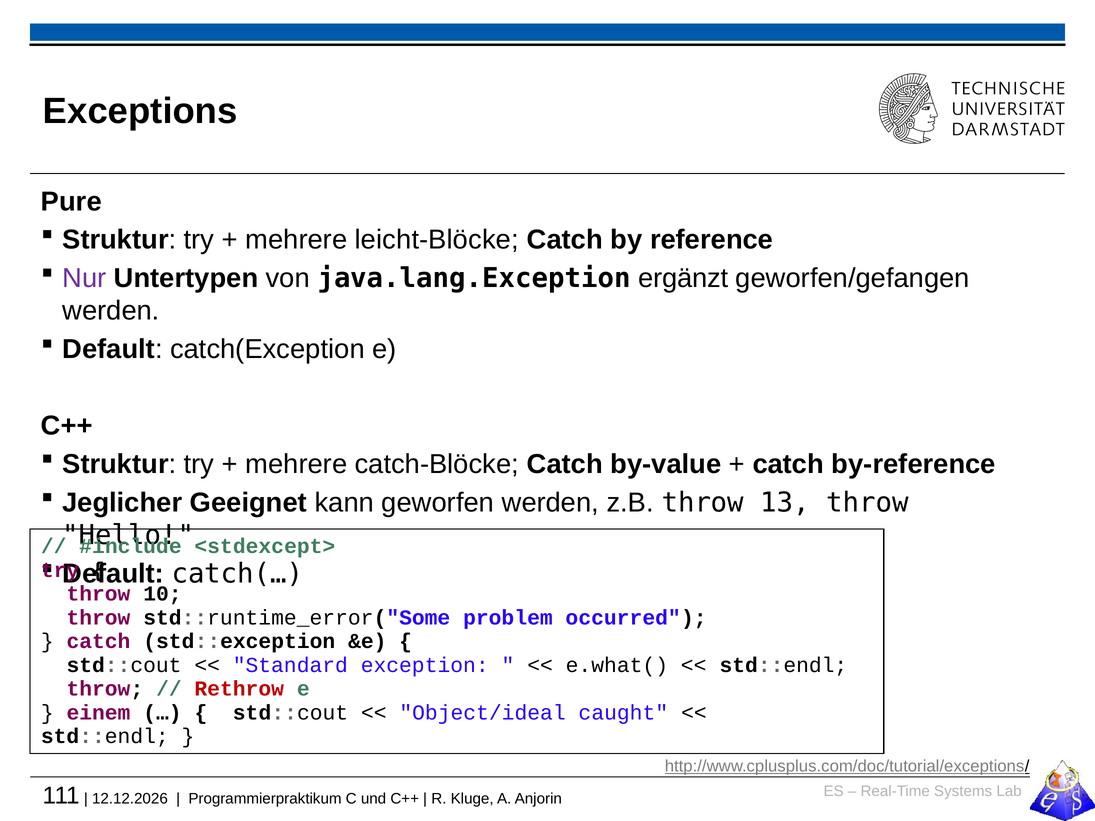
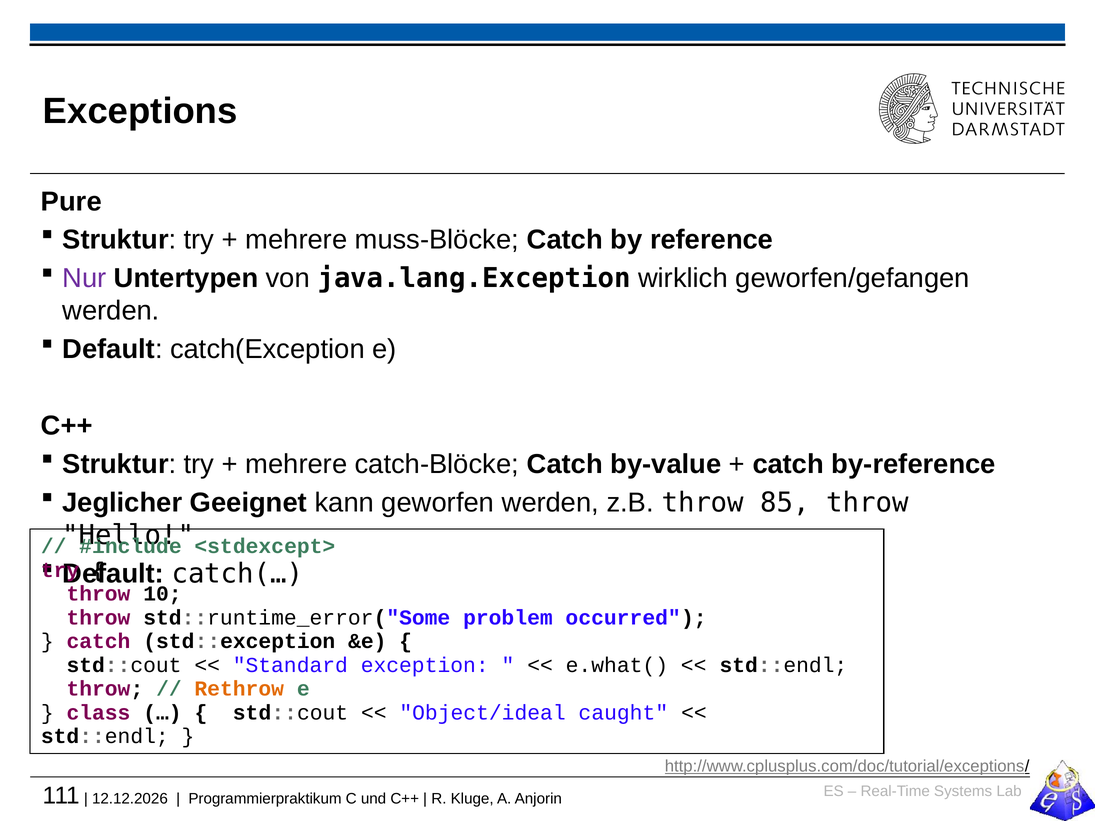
leicht-Blöcke: leicht-Blöcke -> muss-Blöcke (437, 240)
ergänzt: ergänzt -> wirklich (683, 278)
13: 13 -> 85 (785, 503)
Rethrow colour: red -> orange (239, 689)
einem: einem -> class (98, 713)
